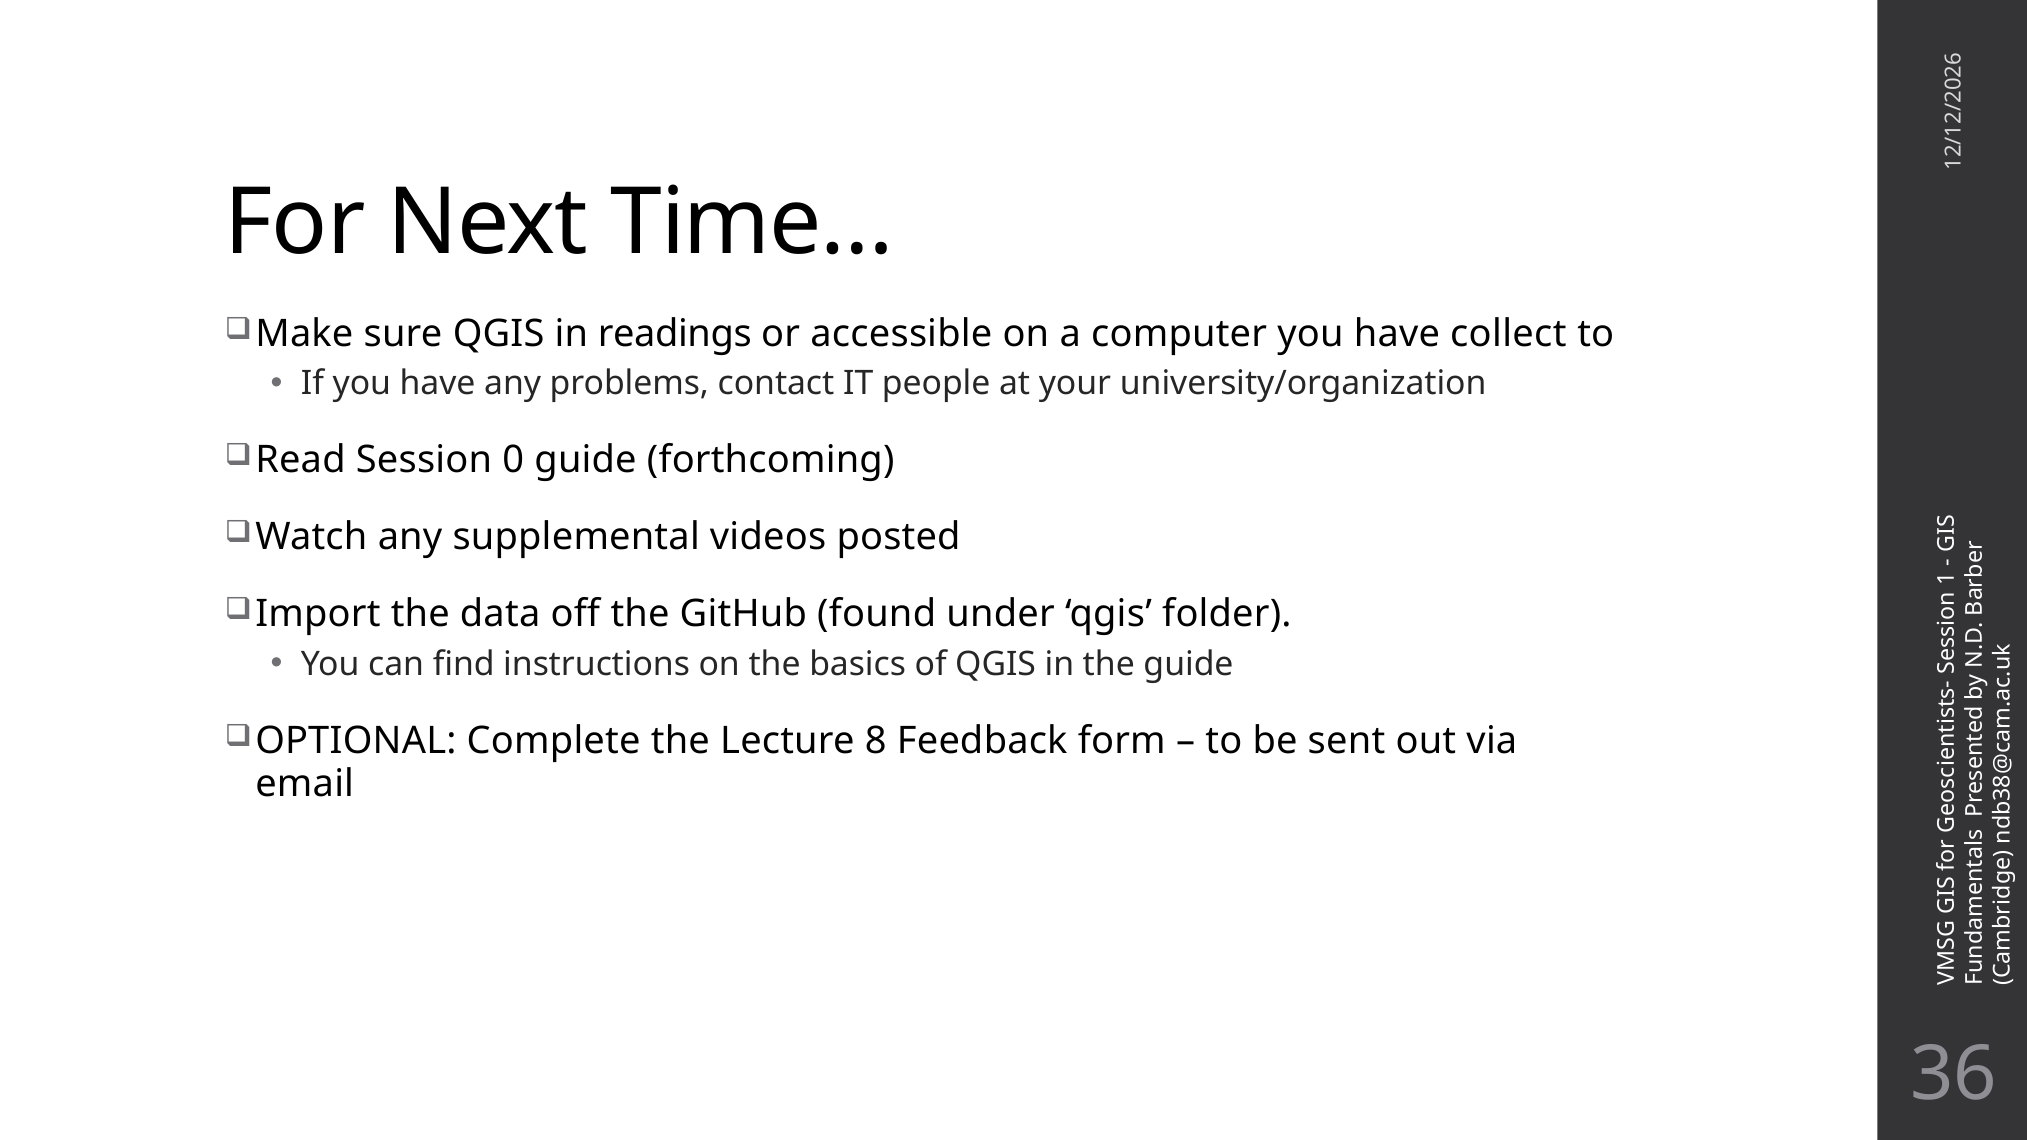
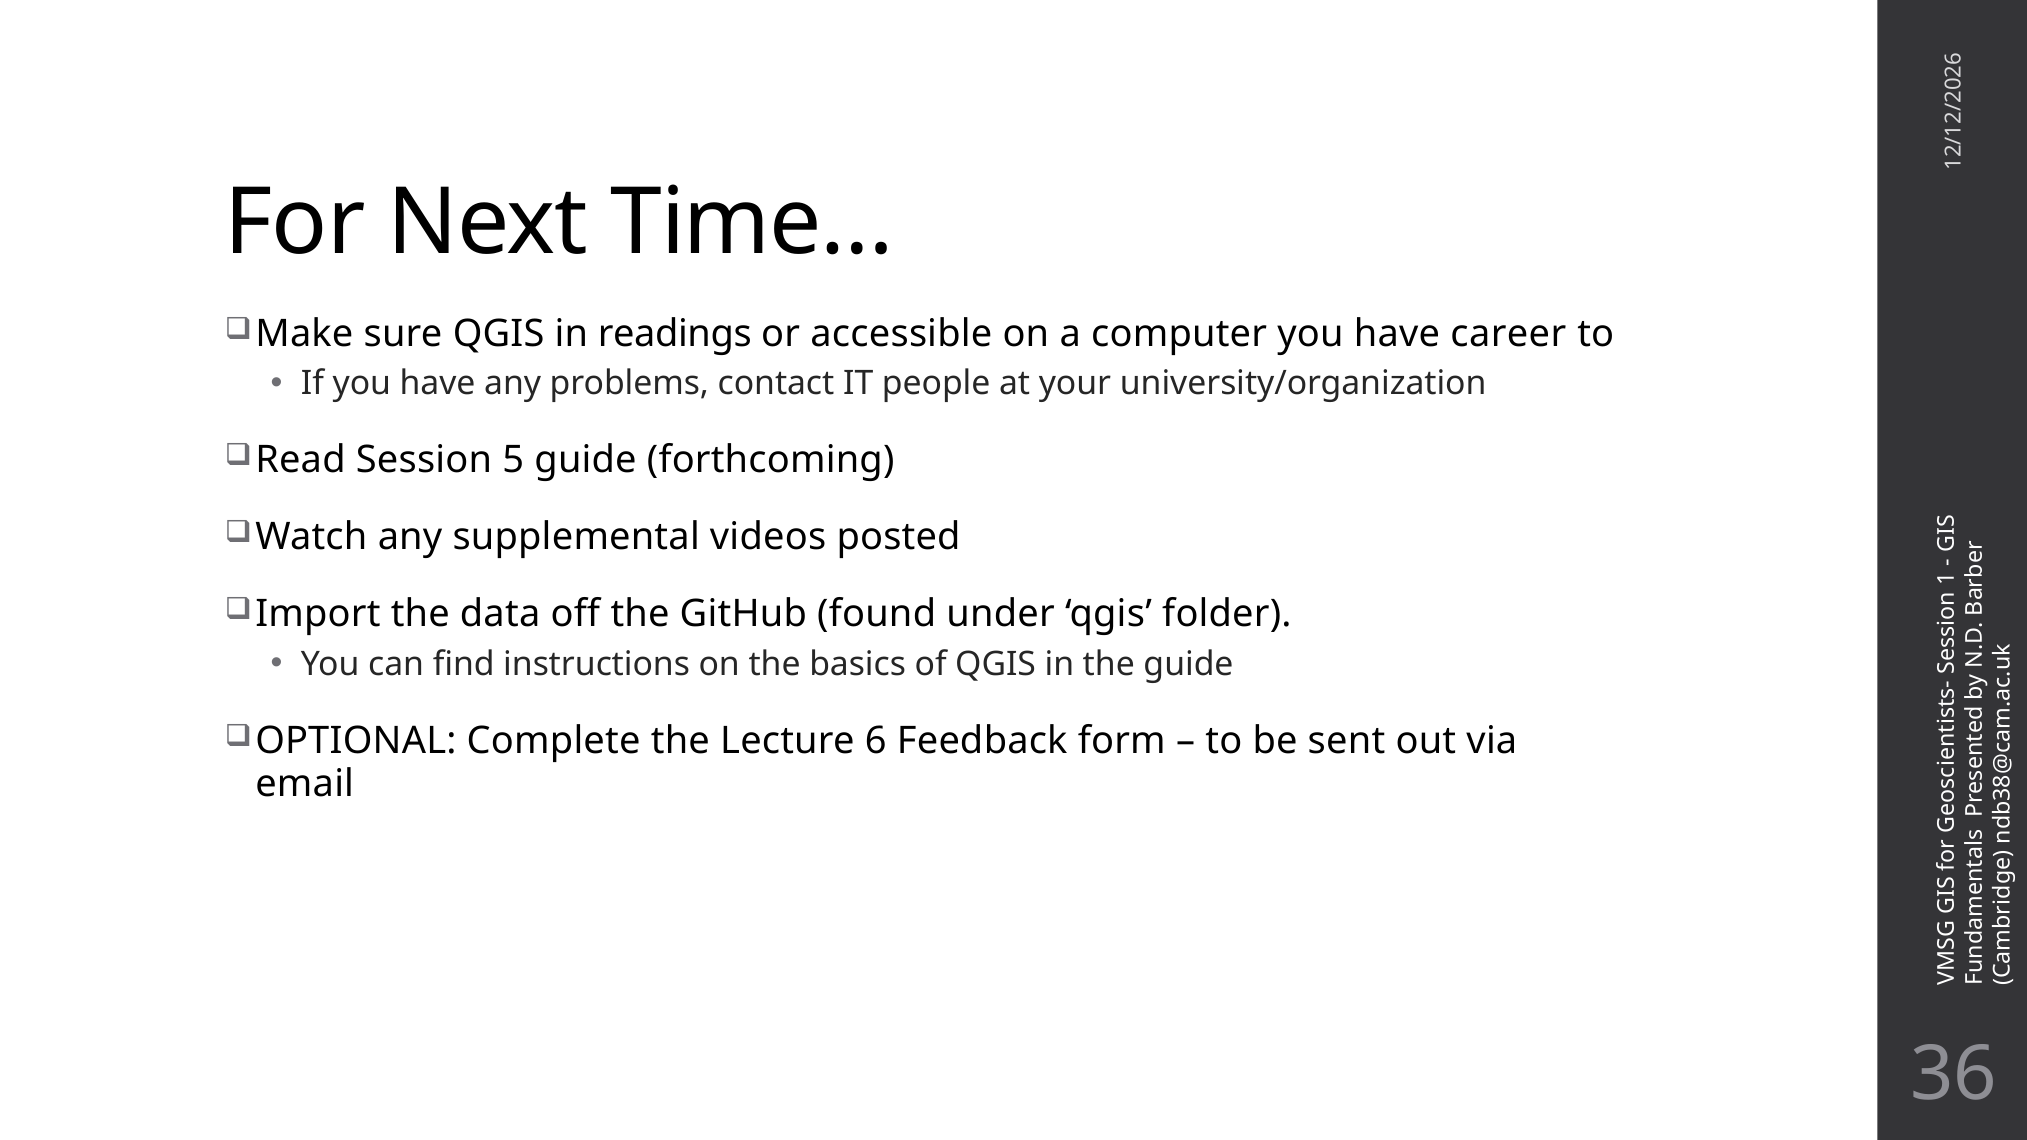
collect: collect -> career (1508, 334)
Session 0: 0 -> 5 (513, 460)
Lecture 8: 8 -> 6 (876, 741)
